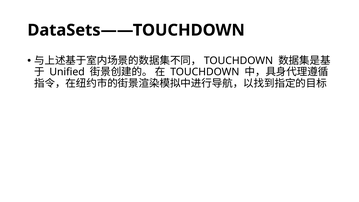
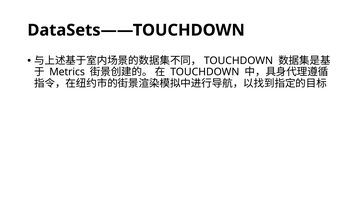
Unified: Unified -> Metrics (67, 72)
